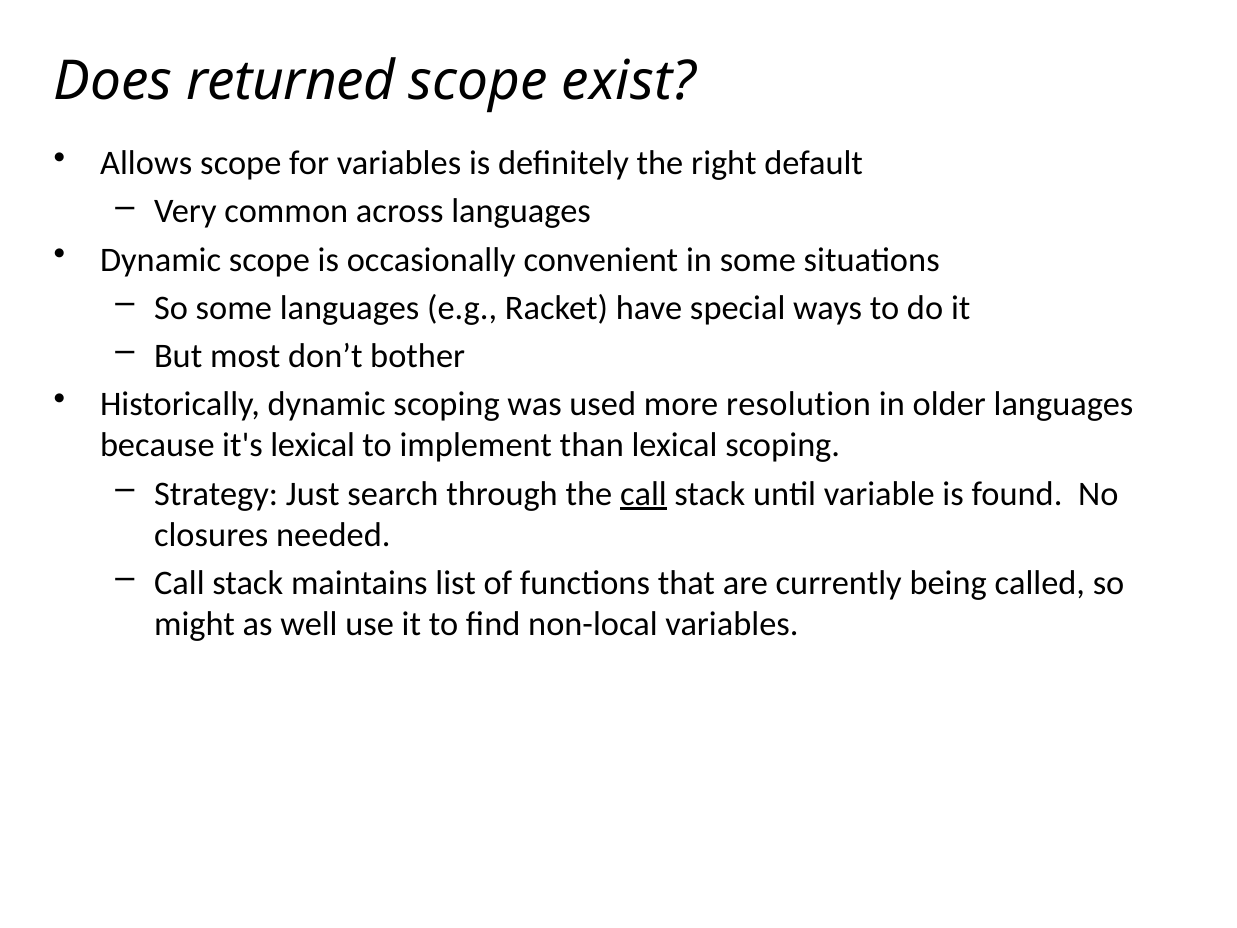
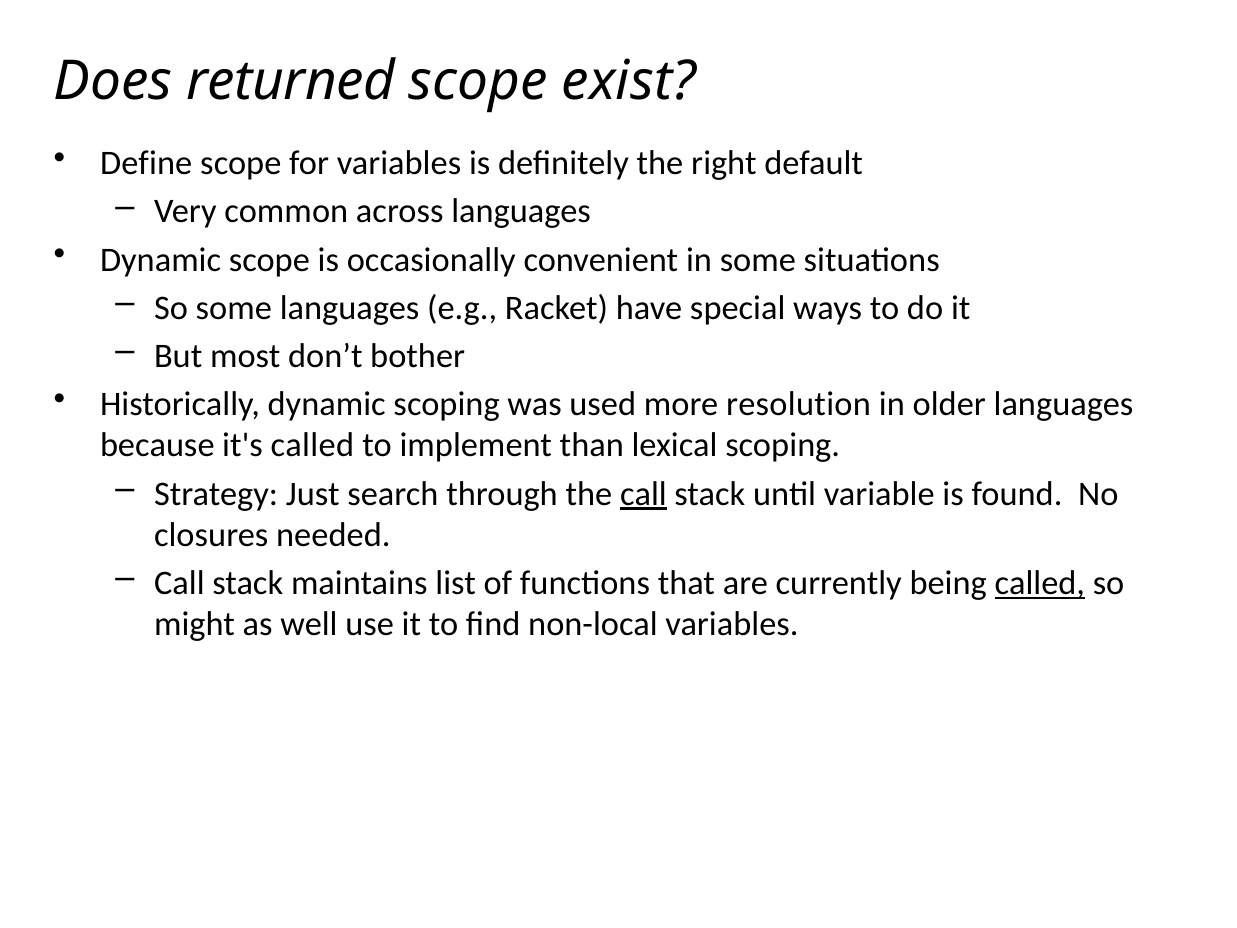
Allows: Allows -> Define (146, 163)
it's lexical: lexical -> called (312, 445)
called underline: none -> present (1040, 583)
